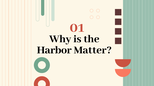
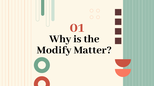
Harbor: Harbor -> Modify (54, 50)
